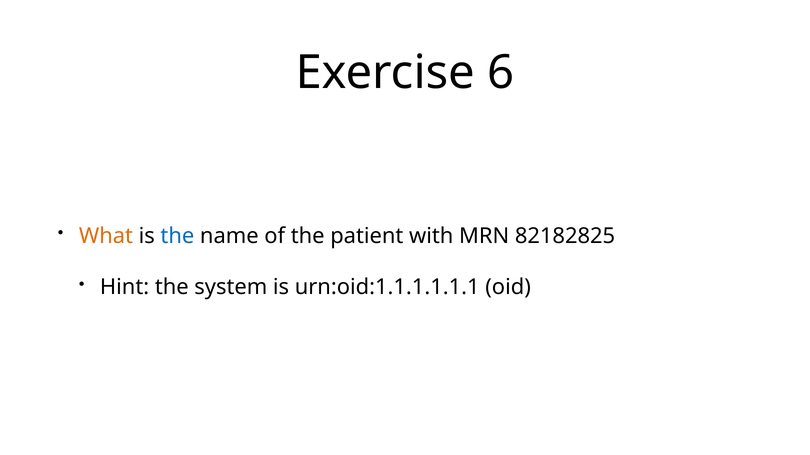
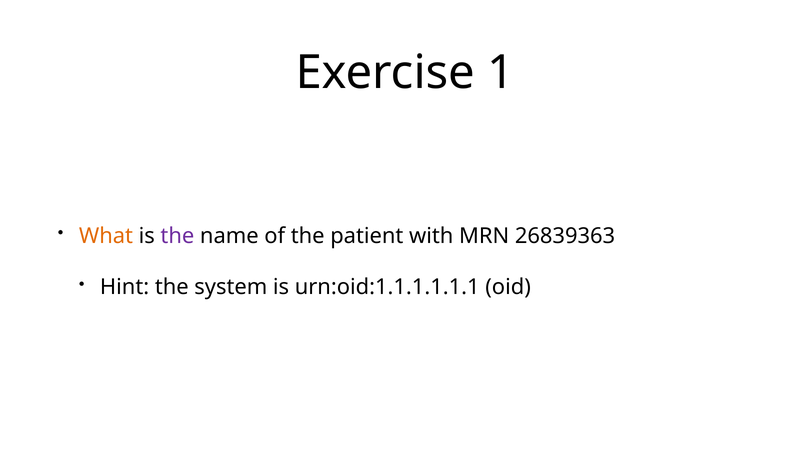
6: 6 -> 1 (501, 73)
the colour: blue -> purple (177, 236)
82182825: 82182825 -> 26839363 (565, 236)
